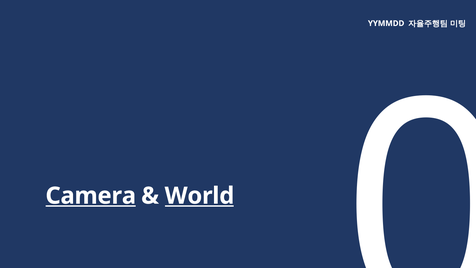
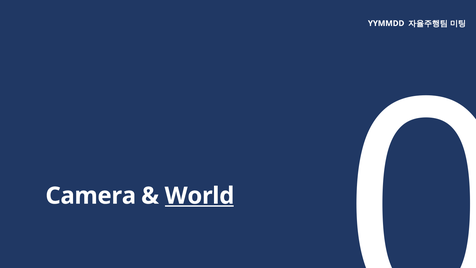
Camera underline: present -> none (91, 196)
